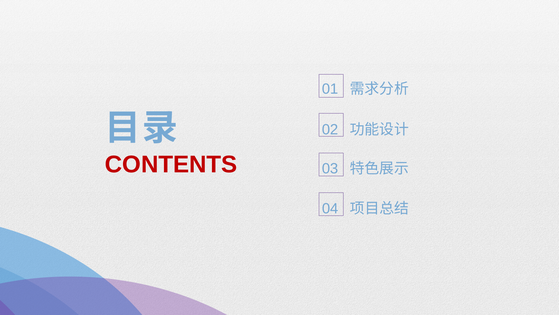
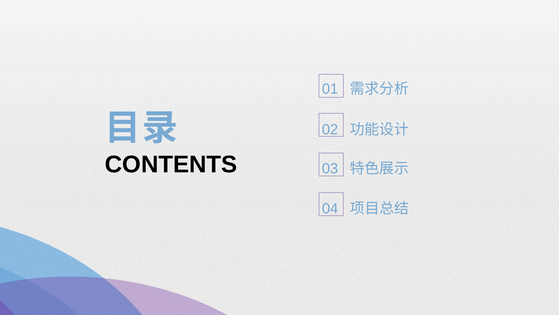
CONTENTS colour: red -> black (171, 164)
